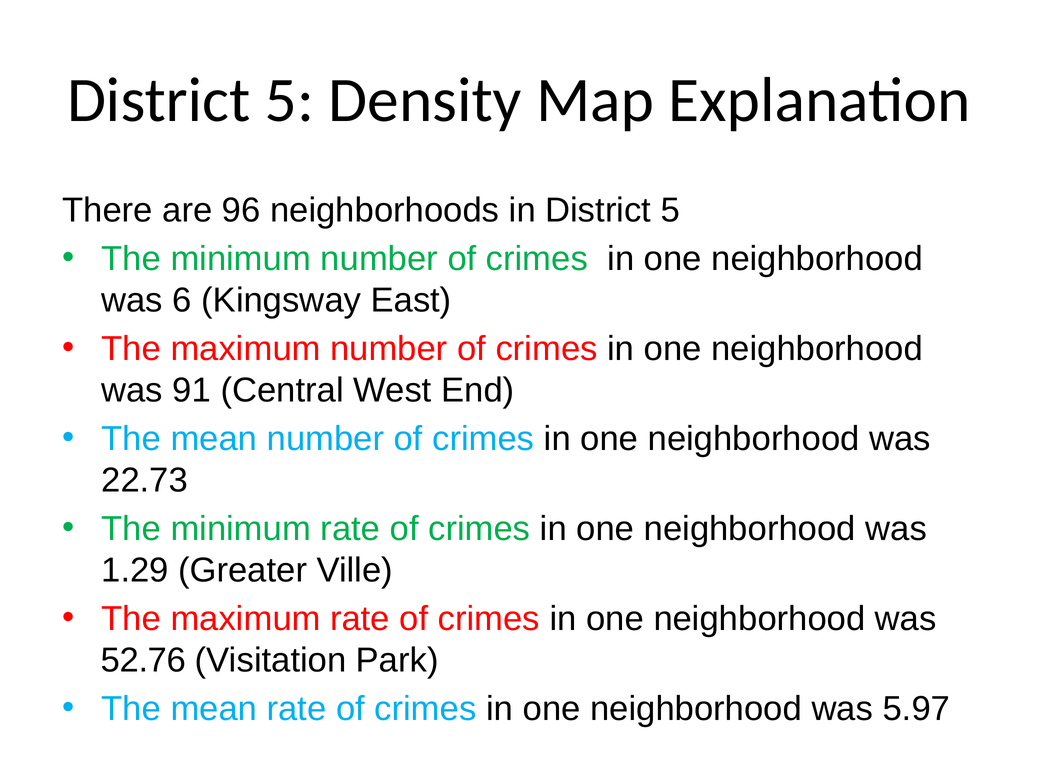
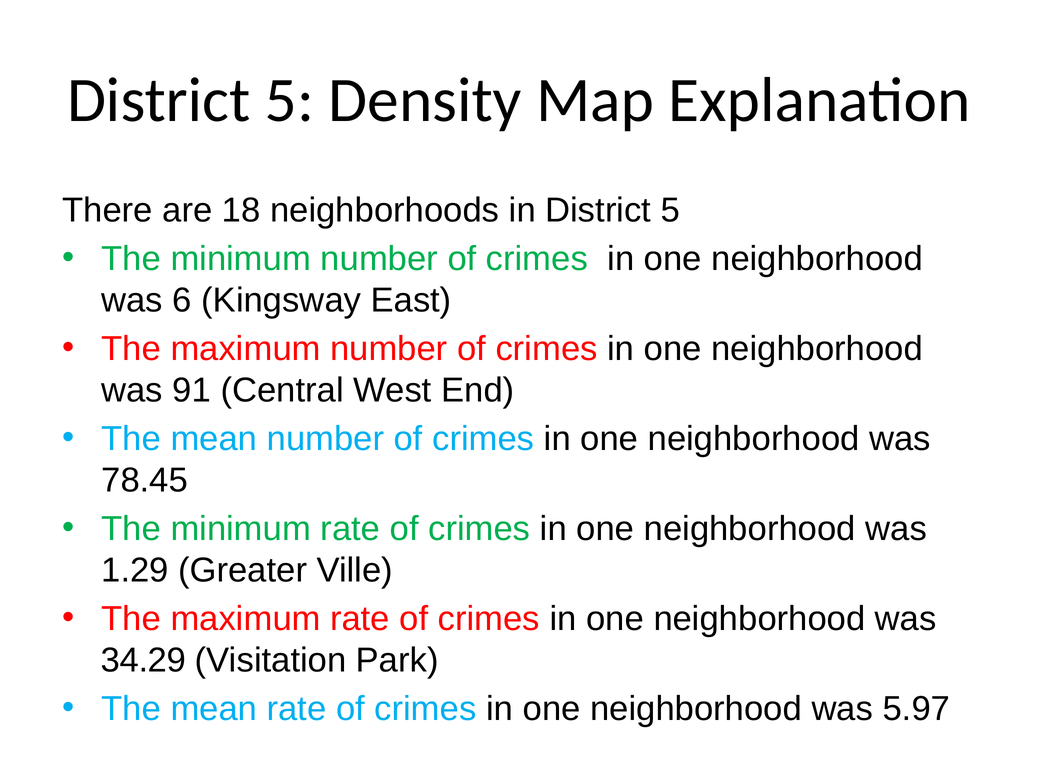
96: 96 -> 18 (241, 210)
22.73: 22.73 -> 78.45 (145, 480)
52.76: 52.76 -> 34.29 (144, 660)
